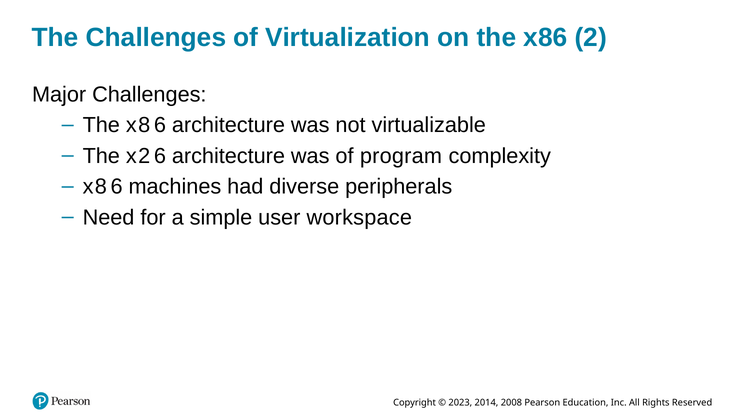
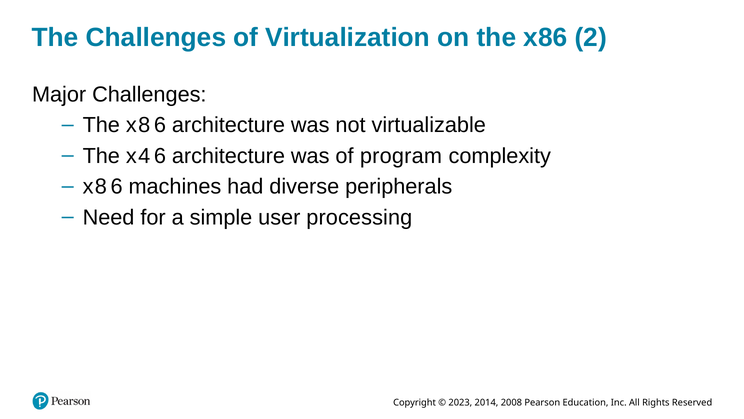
x 2: 2 -> 4 (144, 156)
workspace: workspace -> processing (359, 217)
